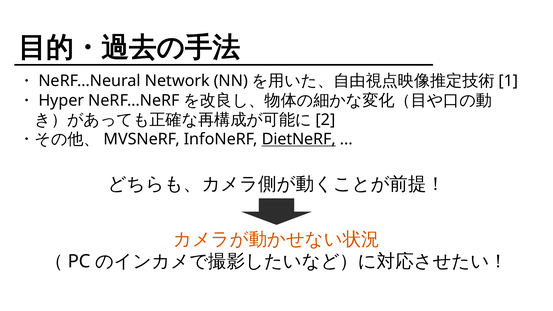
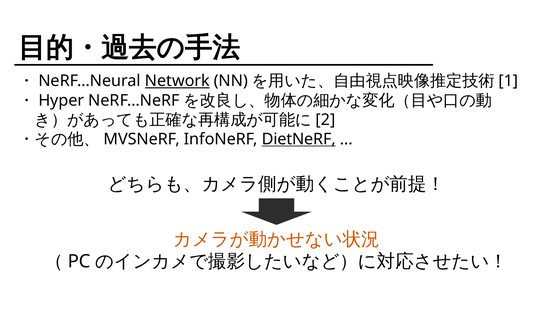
Network underline: none -> present (177, 81)
